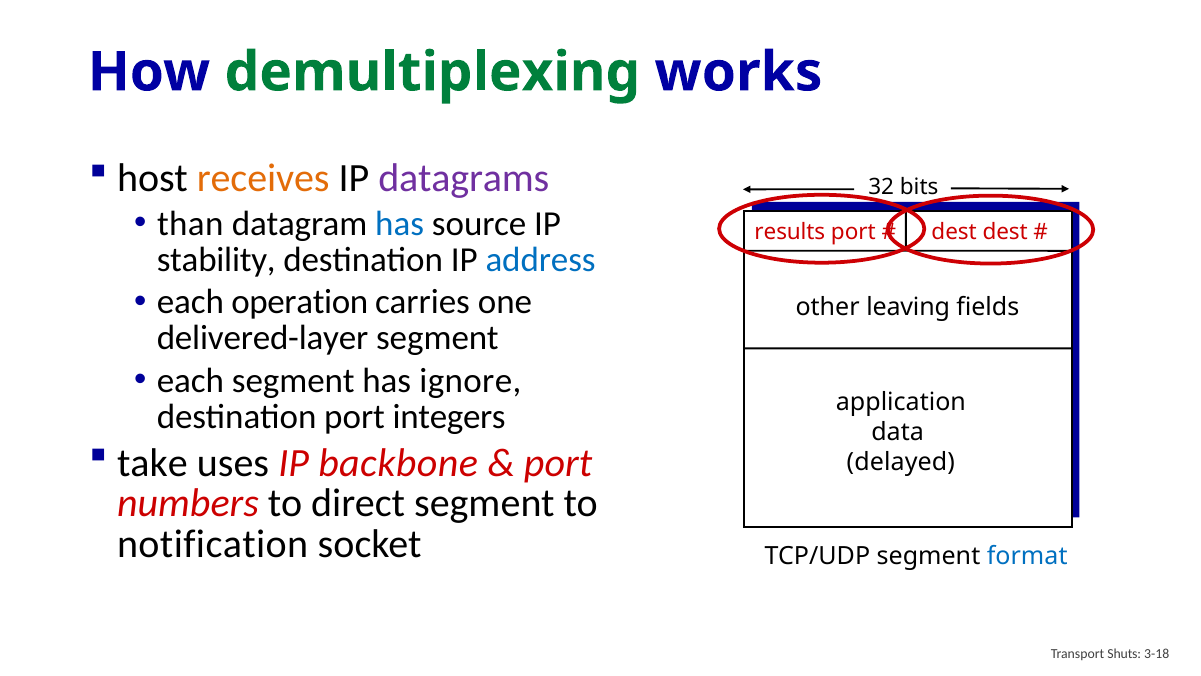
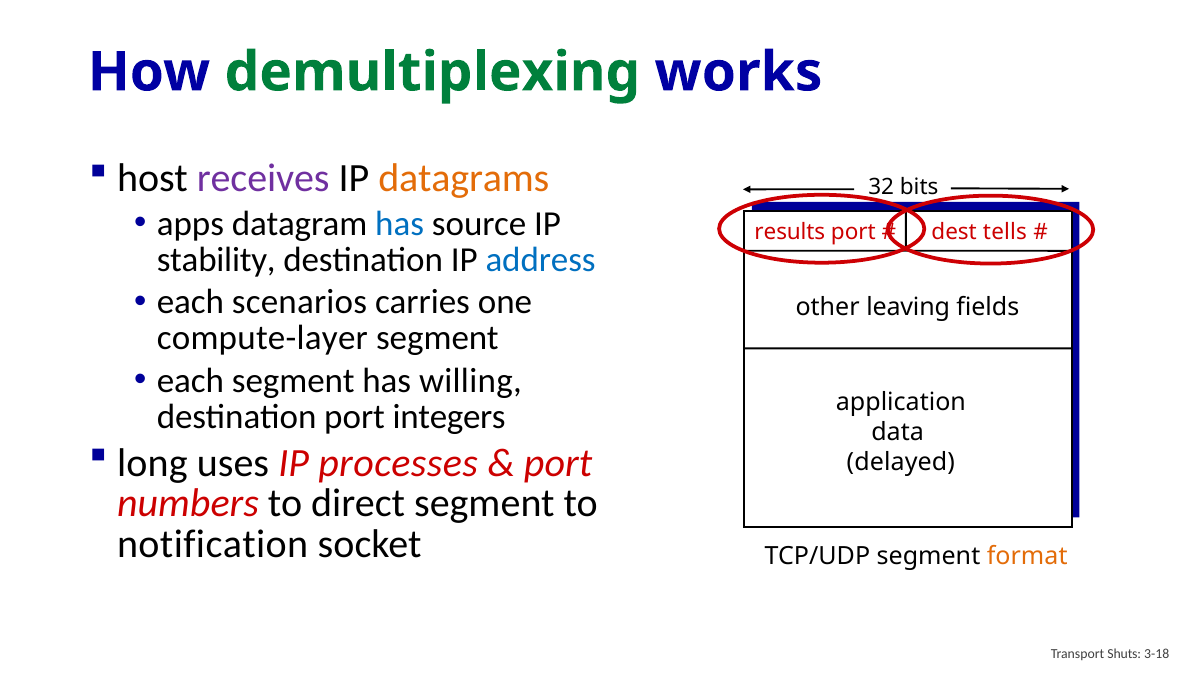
receives colour: orange -> purple (263, 178)
datagrams colour: purple -> orange (464, 178)
than: than -> apps (190, 224)
dest dest: dest -> tells (1005, 232)
operation: operation -> scenarios (299, 302)
delivered-layer: delivered-layer -> compute-layer (262, 338)
ignore: ignore -> willing (470, 381)
take: take -> long (152, 463)
backbone: backbone -> processes (398, 463)
format colour: blue -> orange (1027, 556)
